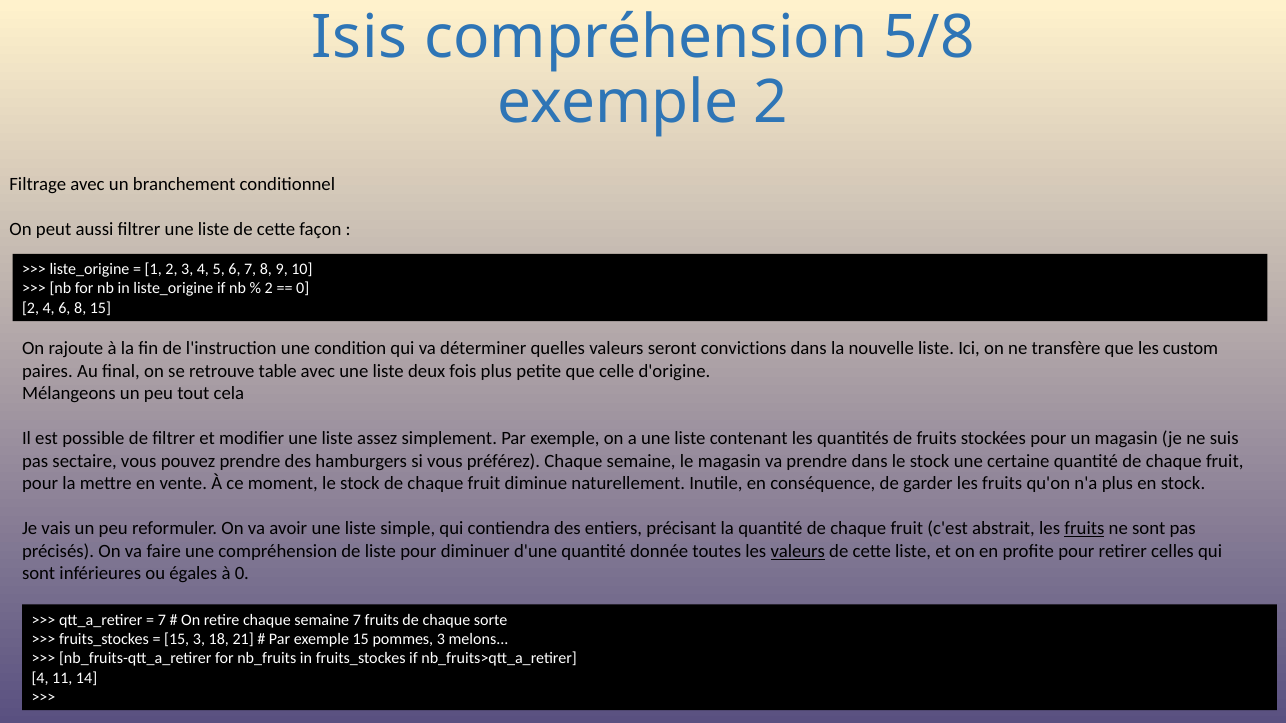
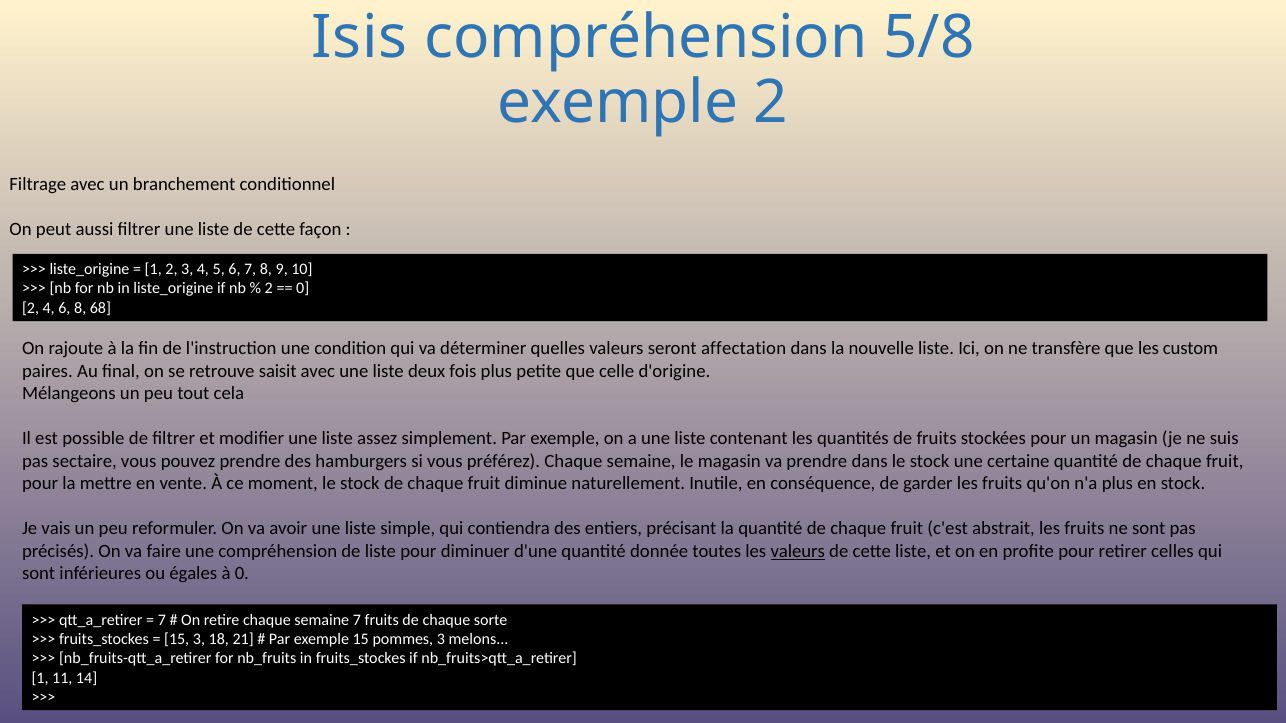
8 15: 15 -> 68 (100, 308)
convictions: convictions -> affectation (744, 349)
table: table -> saisit (278, 371)
fruits underline: present -> none (1084, 529)
4: 4 -> 1 (40, 678)
